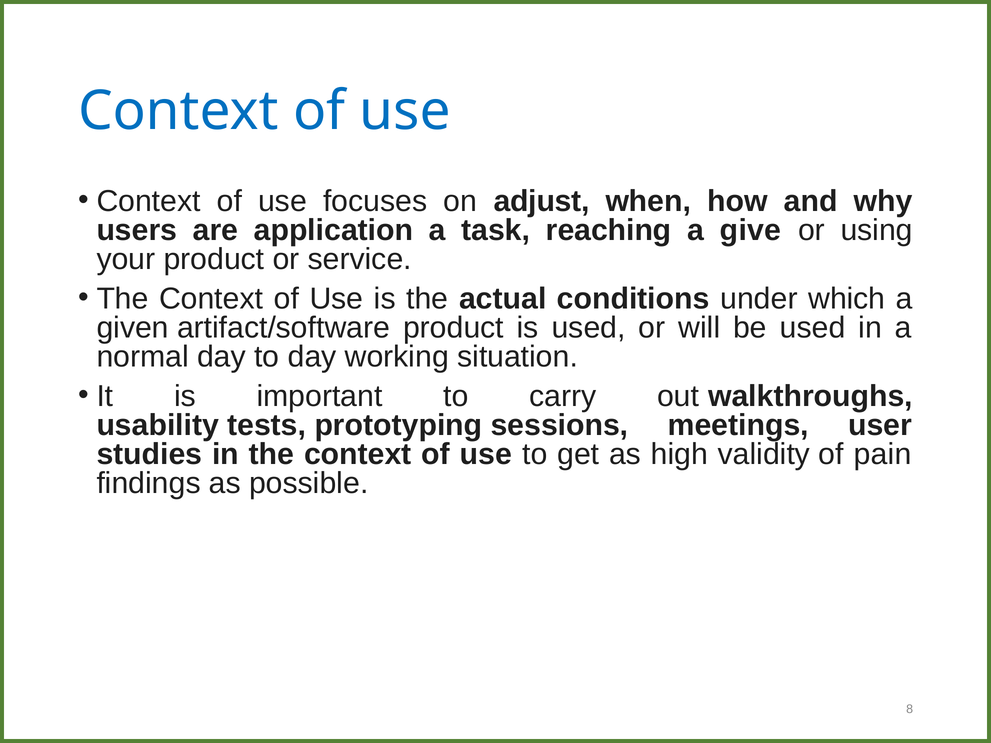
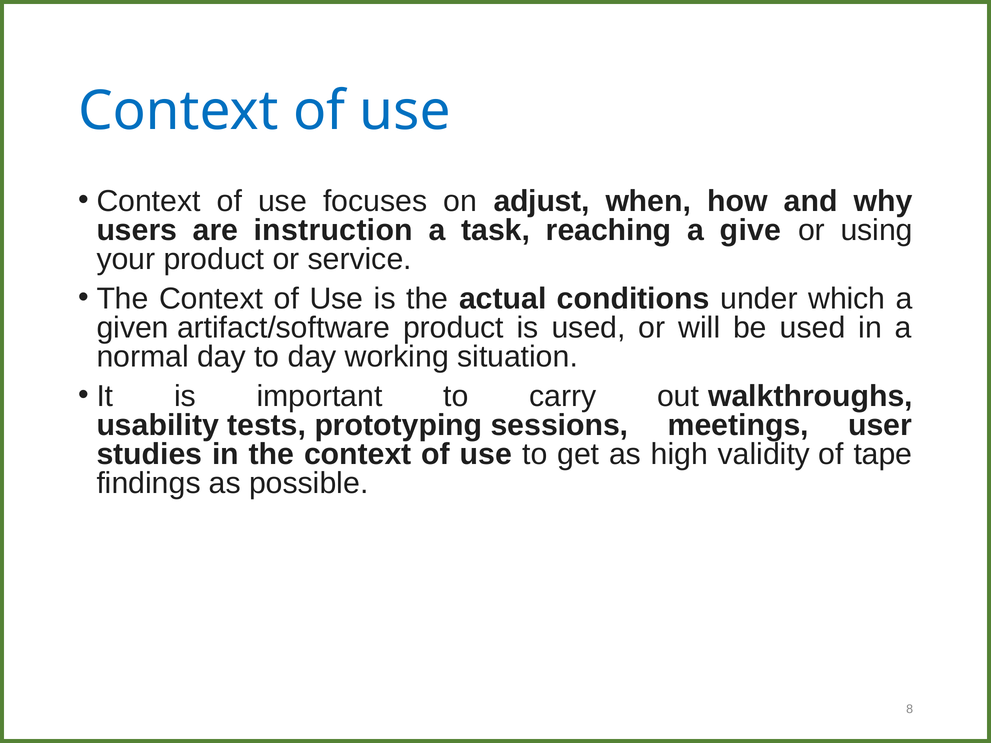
application: application -> instruction (333, 230)
pain: pain -> tape (883, 454)
